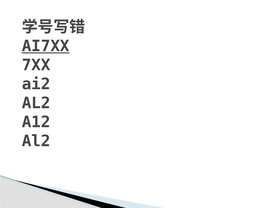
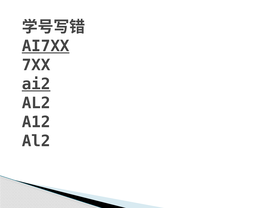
ai2 underline: none -> present (36, 84)
